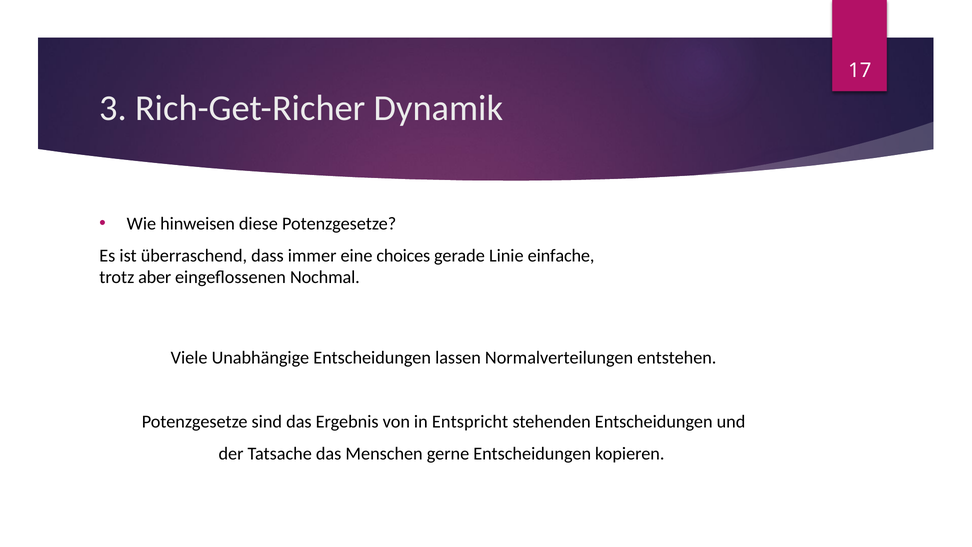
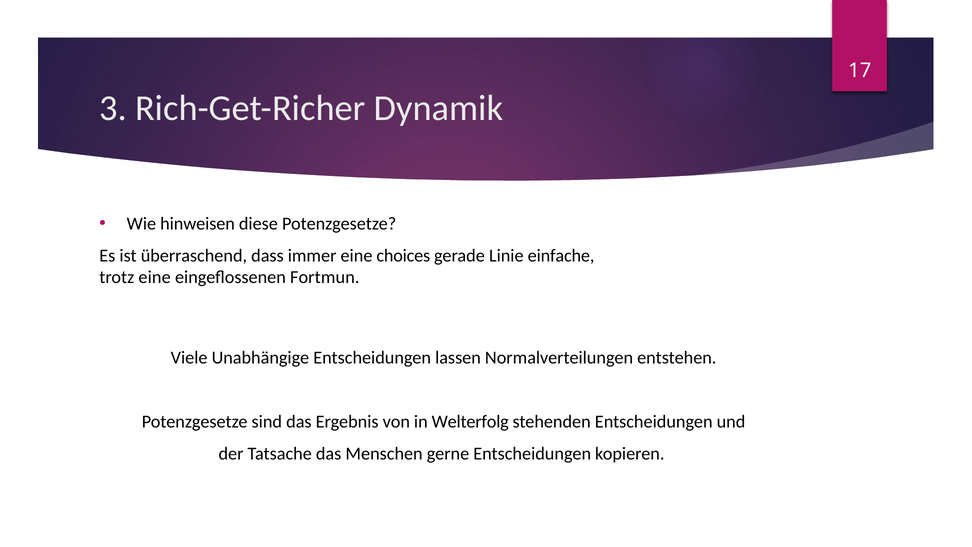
trotz aber: aber -> eine (155, 277)
Nochmal: Nochmal -> Fortmun (325, 277)
Entspricht: Entspricht -> Welterfolg (470, 421)
